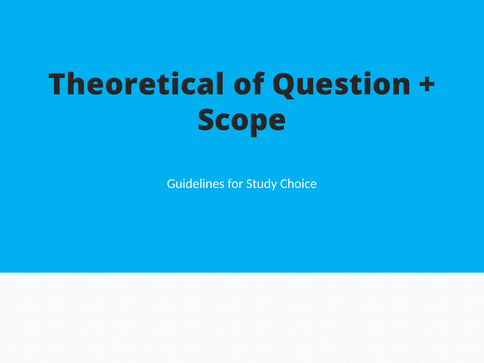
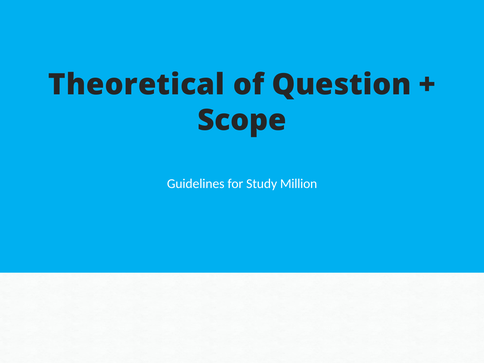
Choice: Choice -> Million (299, 184)
